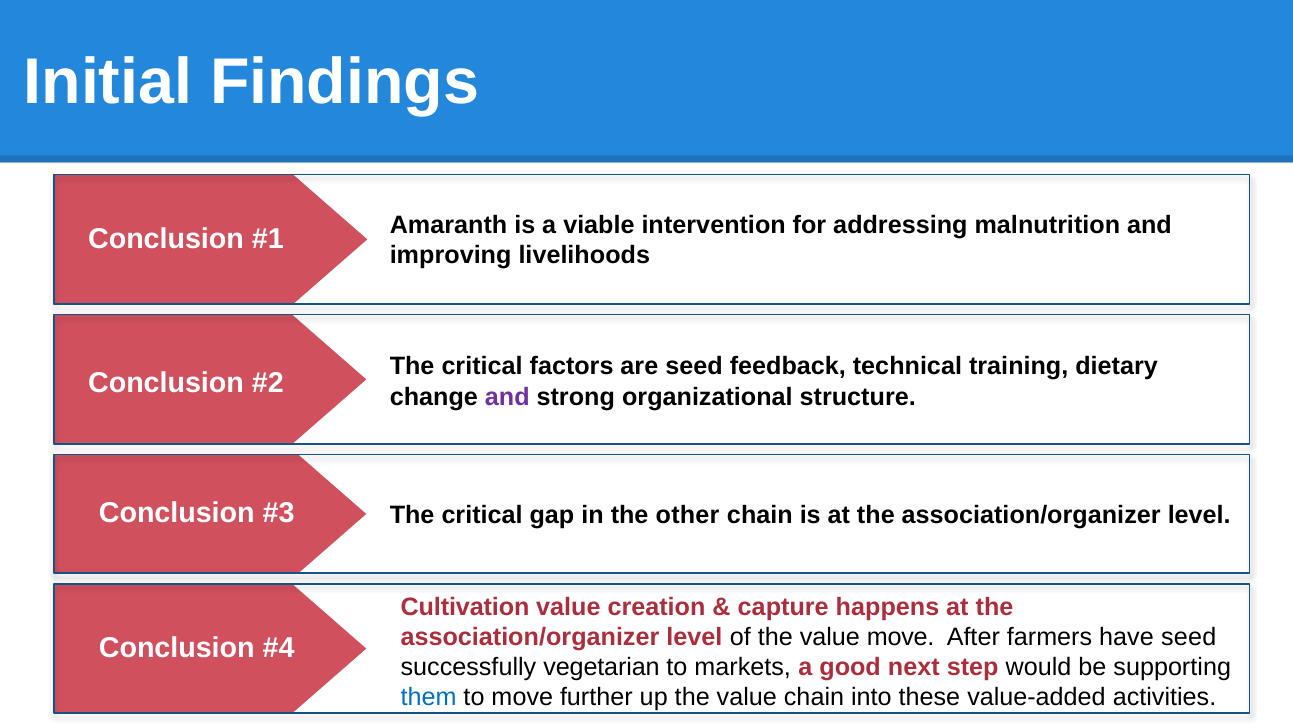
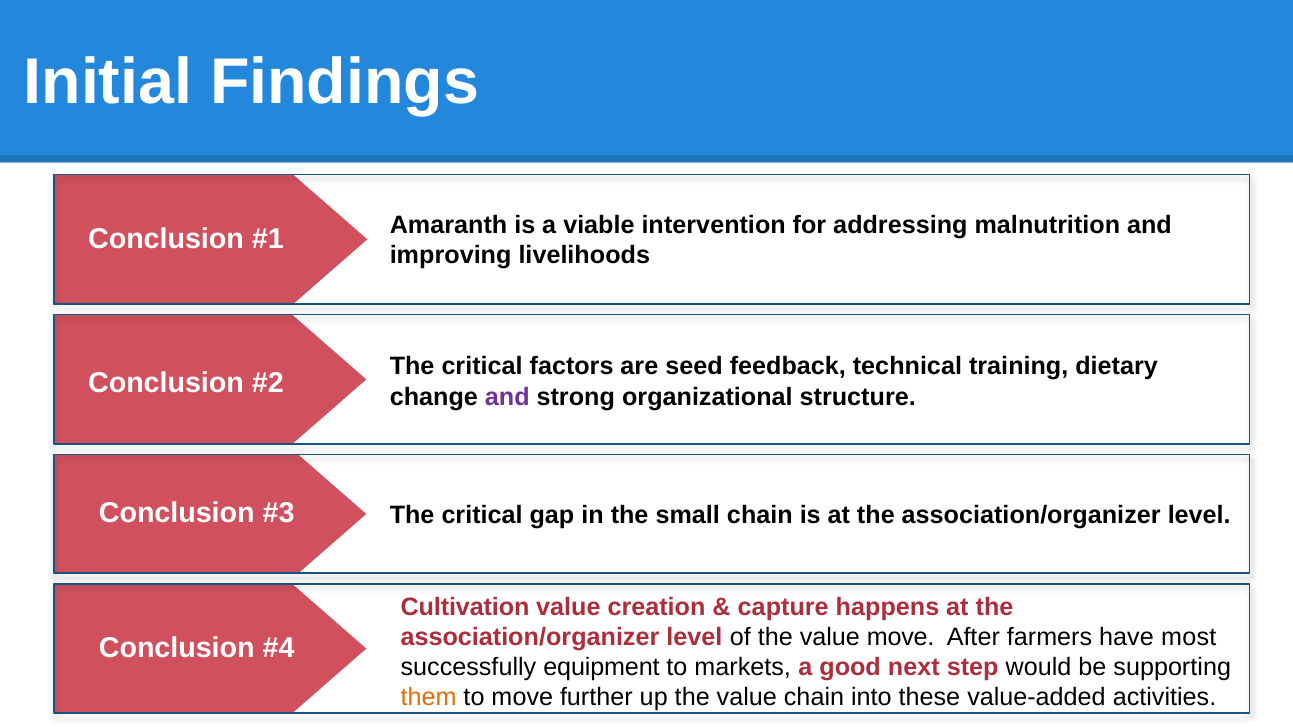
other: other -> small (688, 516)
have seed: seed -> most (1189, 638)
vegetarian: vegetarian -> equipment (601, 668)
them colour: blue -> orange (429, 698)
